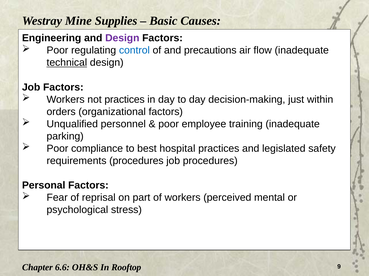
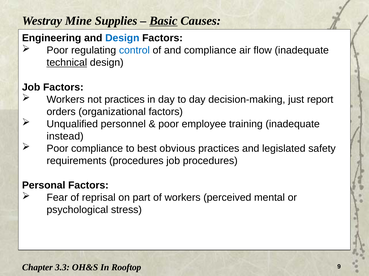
Basic underline: none -> present (163, 21)
Design colour: purple -> blue (122, 38)
and precautions: precautions -> compliance (210, 50)
within: within -> report (320, 100)
parking: parking -> instead (65, 137)
hospital: hospital -> obvious (177, 149)
6.6: 6.6 -> 3.3 (62, 268)
